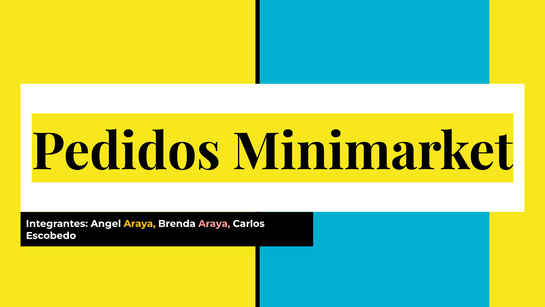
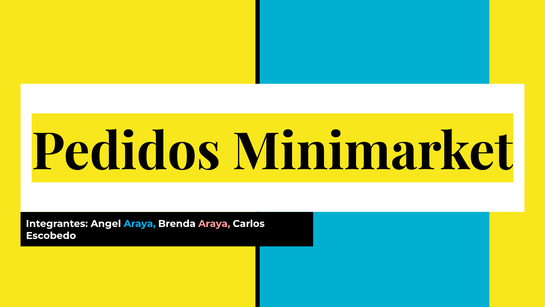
Araya colour: yellow -> light blue (140, 223)
